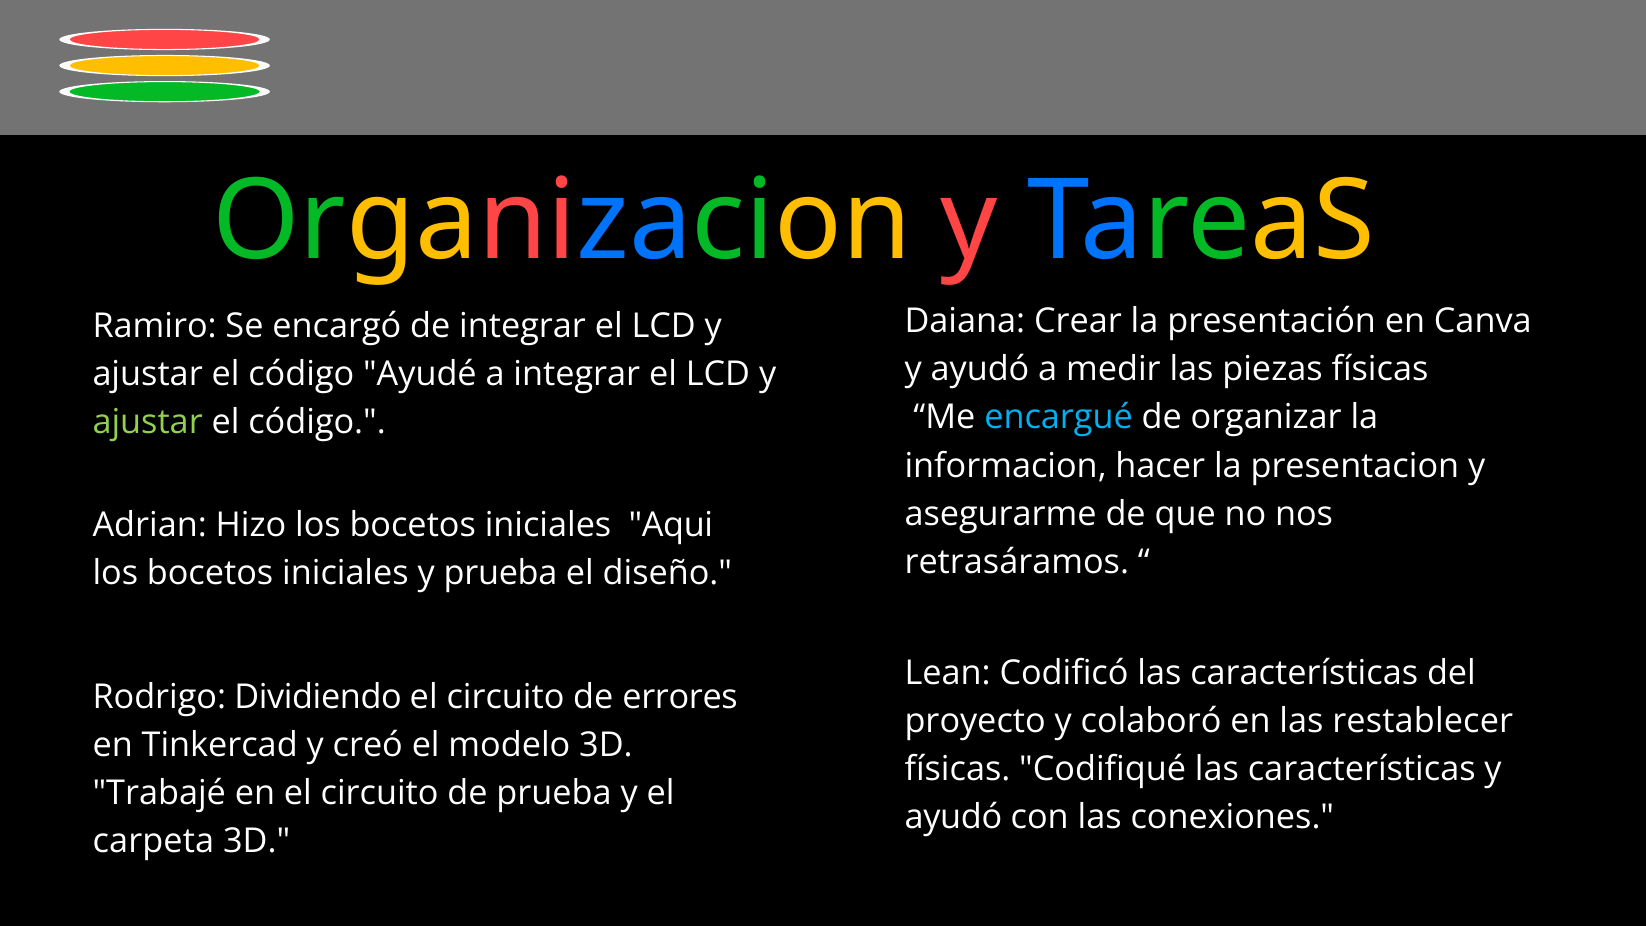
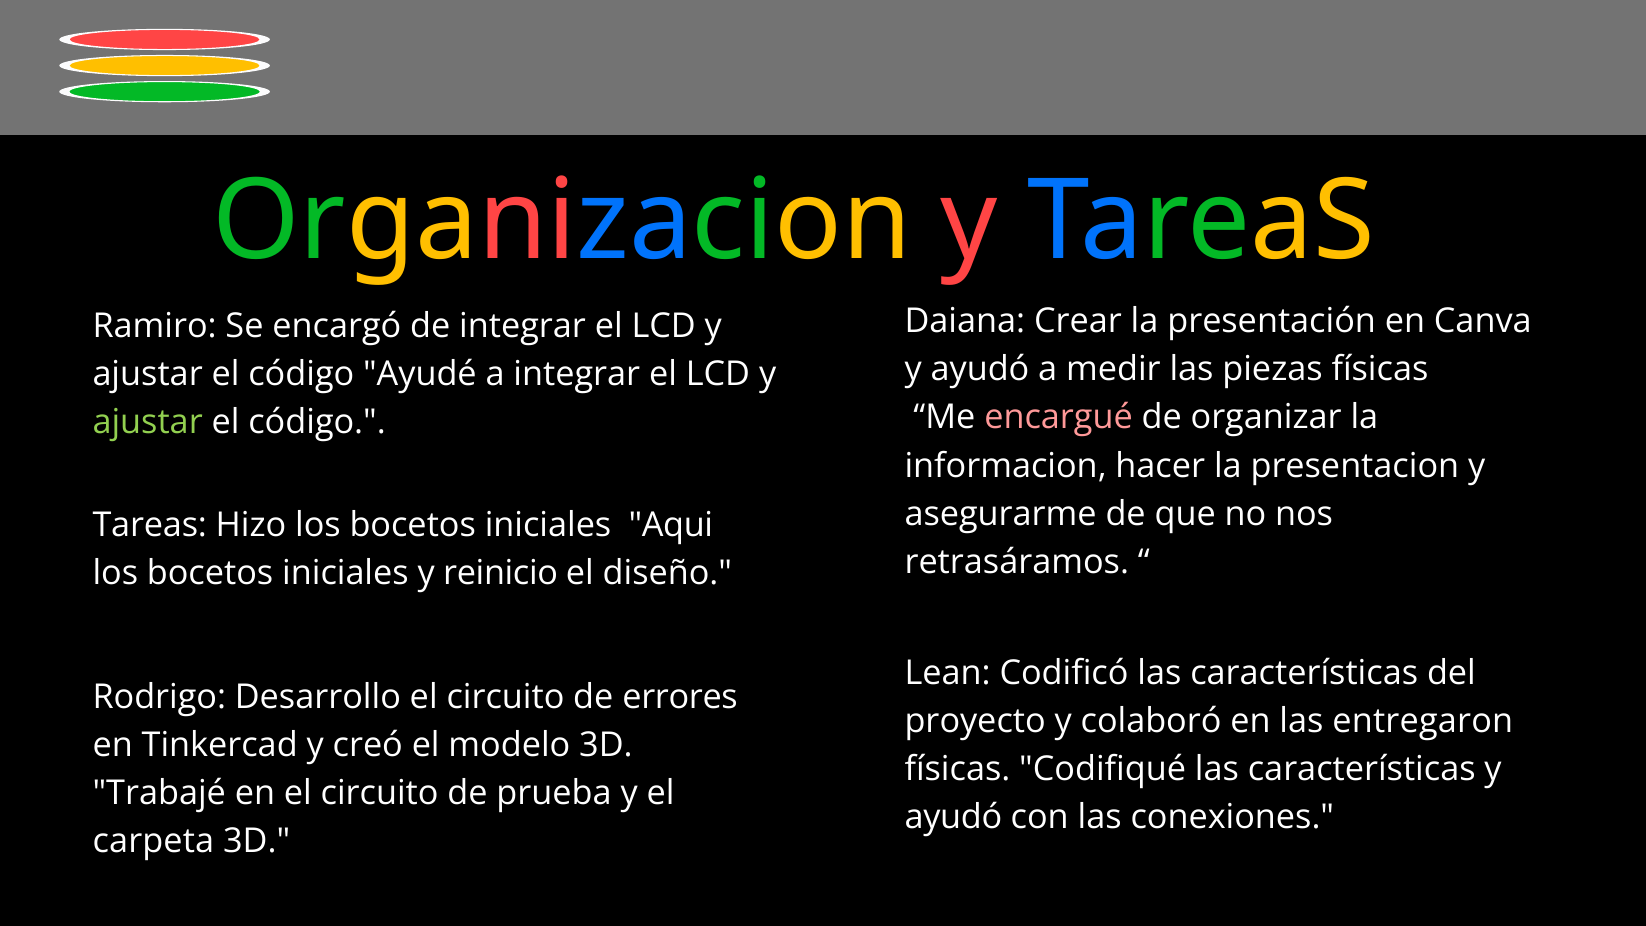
encargué colour: light blue -> pink (1059, 418)
Adrian: Adrian -> Tareas (150, 525)
y prueba: prueba -> reinicio (501, 573)
Dividiendo: Dividiendo -> Desarrollo (318, 697)
restablecer: restablecer -> entregaron (1423, 721)
